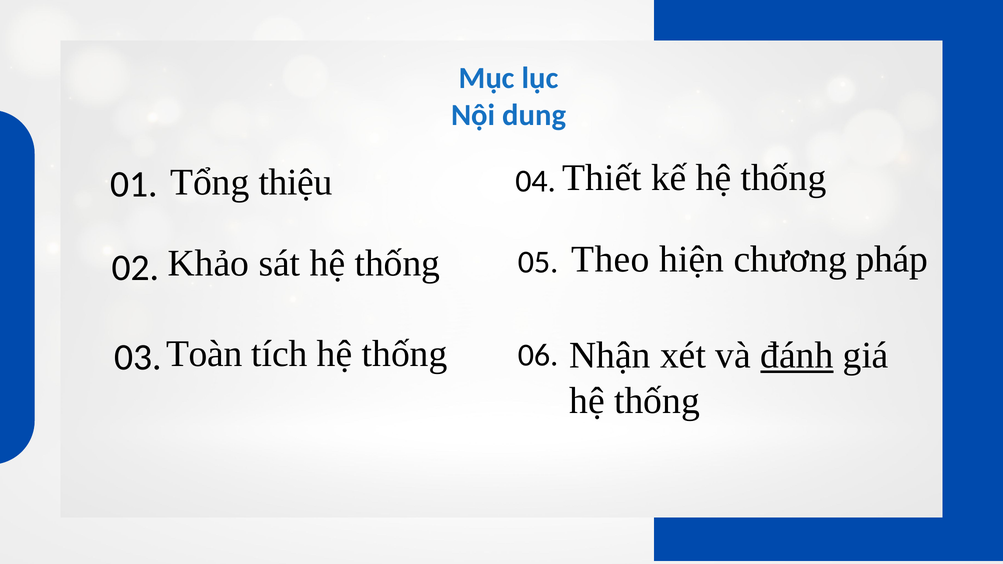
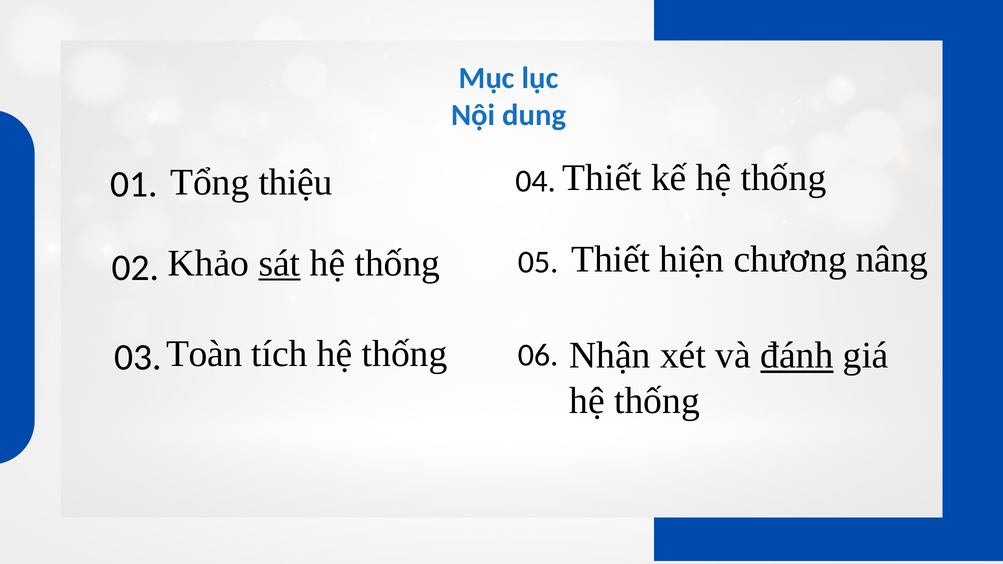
Theo: Theo -> Thiết (611, 259)
pháp: pháp -> nâng (892, 259)
sát underline: none -> present (280, 263)
